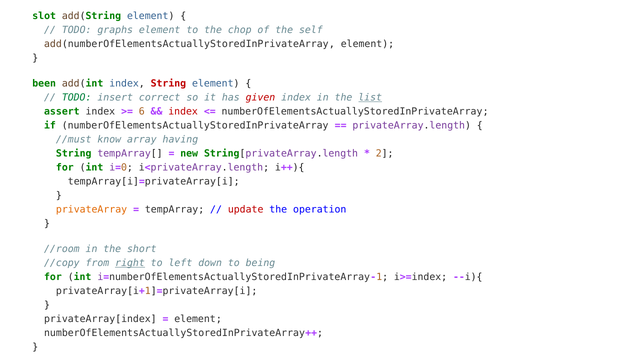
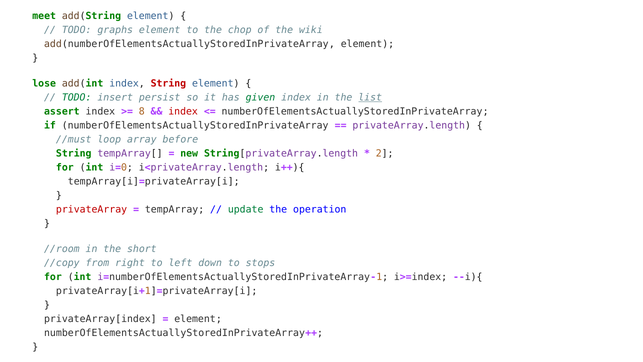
slot: slot -> meet (44, 16)
self: self -> wiki (311, 30)
been: been -> lose (44, 84)
correct: correct -> persist (160, 98)
given colour: red -> green (260, 98)
6: 6 -> 8 (142, 112)
know: know -> loop (109, 139)
having: having -> before (180, 139)
privateArray colour: orange -> red (92, 209)
update colour: red -> green (246, 209)
right underline: present -> none (130, 263)
being: being -> stops (260, 263)
